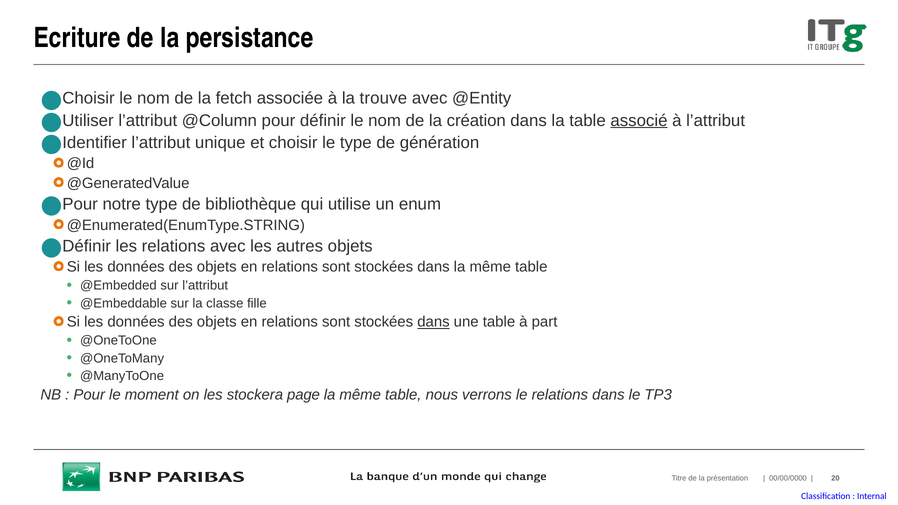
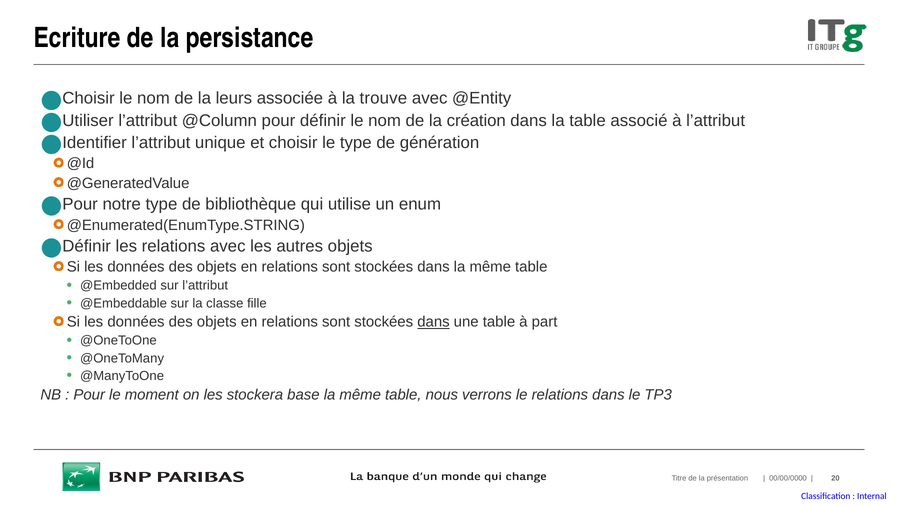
fetch: fetch -> leurs (234, 98)
associé underline: present -> none (639, 120)
page: page -> base (303, 395)
